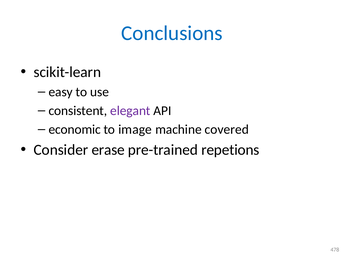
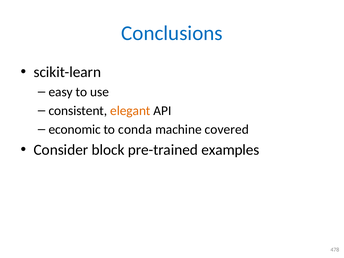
elegant colour: purple -> orange (130, 111)
image: image -> conda (135, 129)
erase: erase -> block (108, 150)
repetions: repetions -> examples (230, 150)
